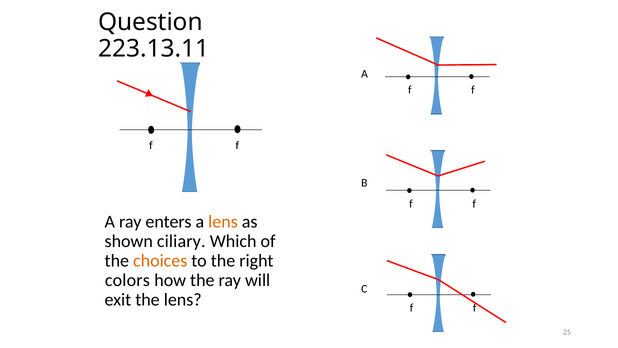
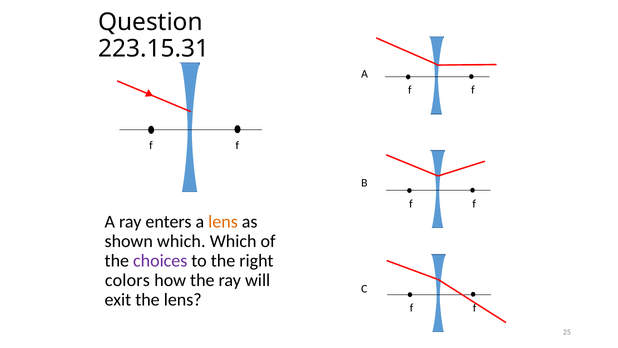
223.13.11: 223.13.11 -> 223.15.31 (154, 49)
shown ciliary: ciliary -> which (181, 241)
choices colour: orange -> purple (160, 261)
